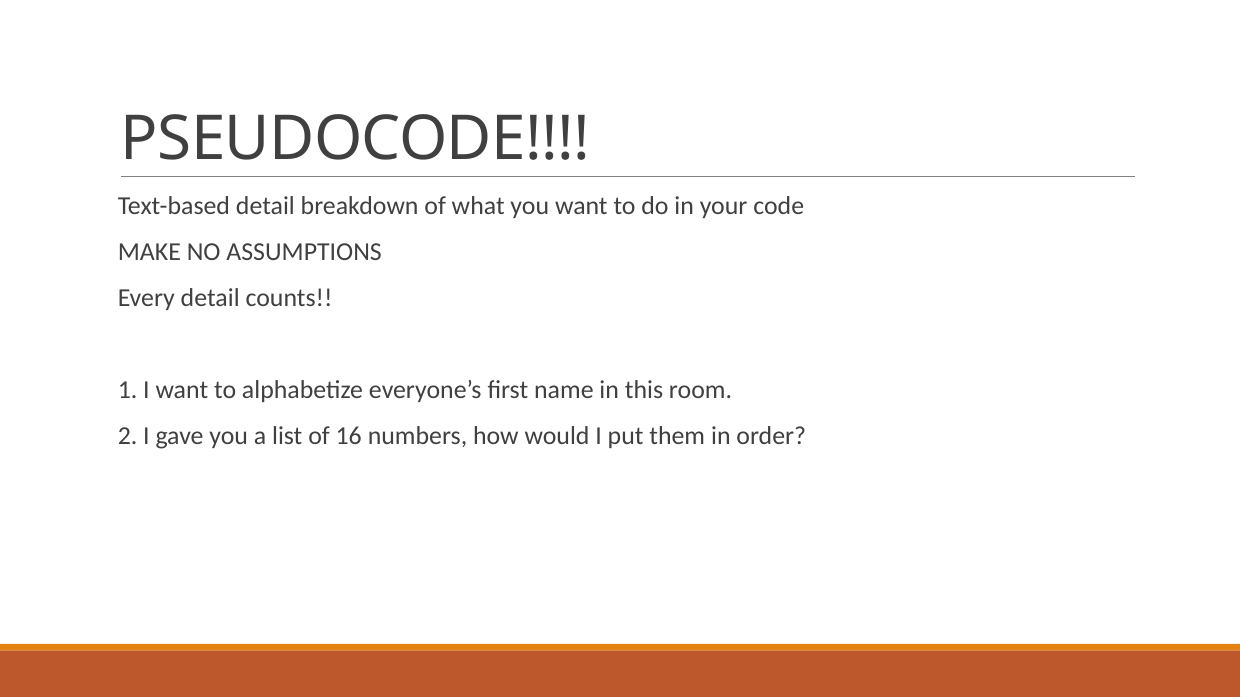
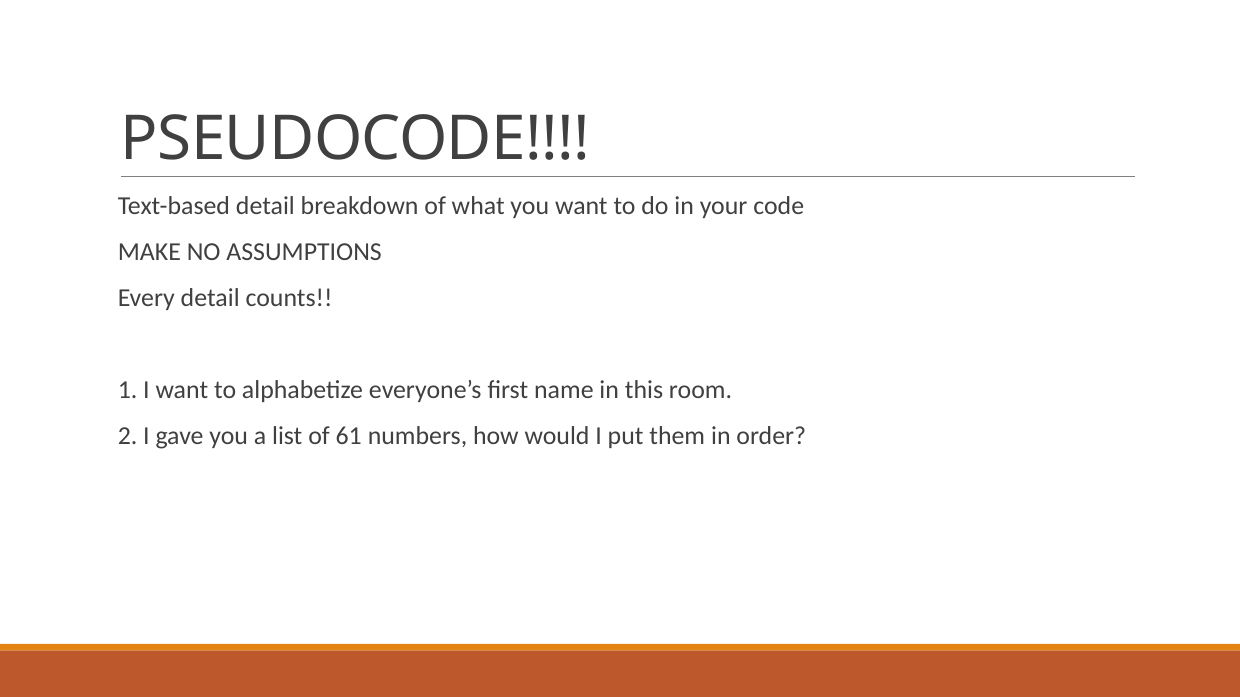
16: 16 -> 61 (349, 436)
